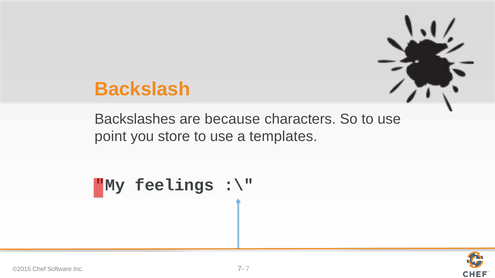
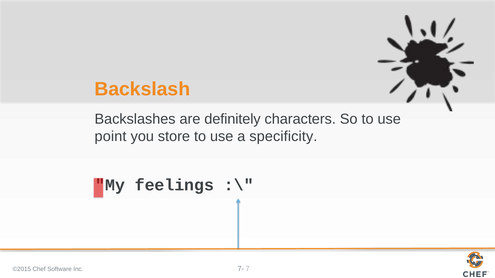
because: because -> definitely (233, 119)
templates: templates -> specificity (283, 137)
